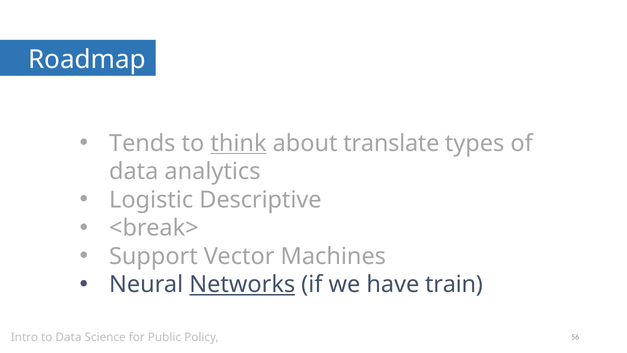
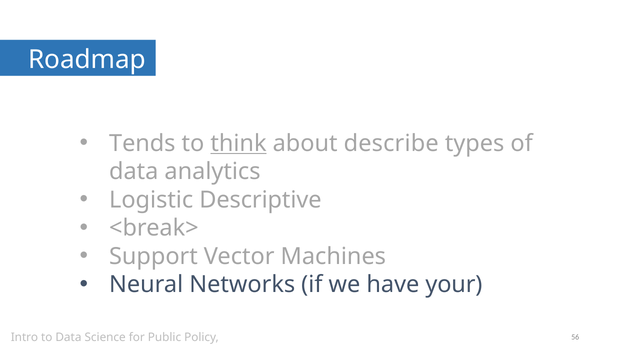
translate: translate -> describe (391, 143)
Networks underline: present -> none (242, 284)
train: train -> your (454, 284)
